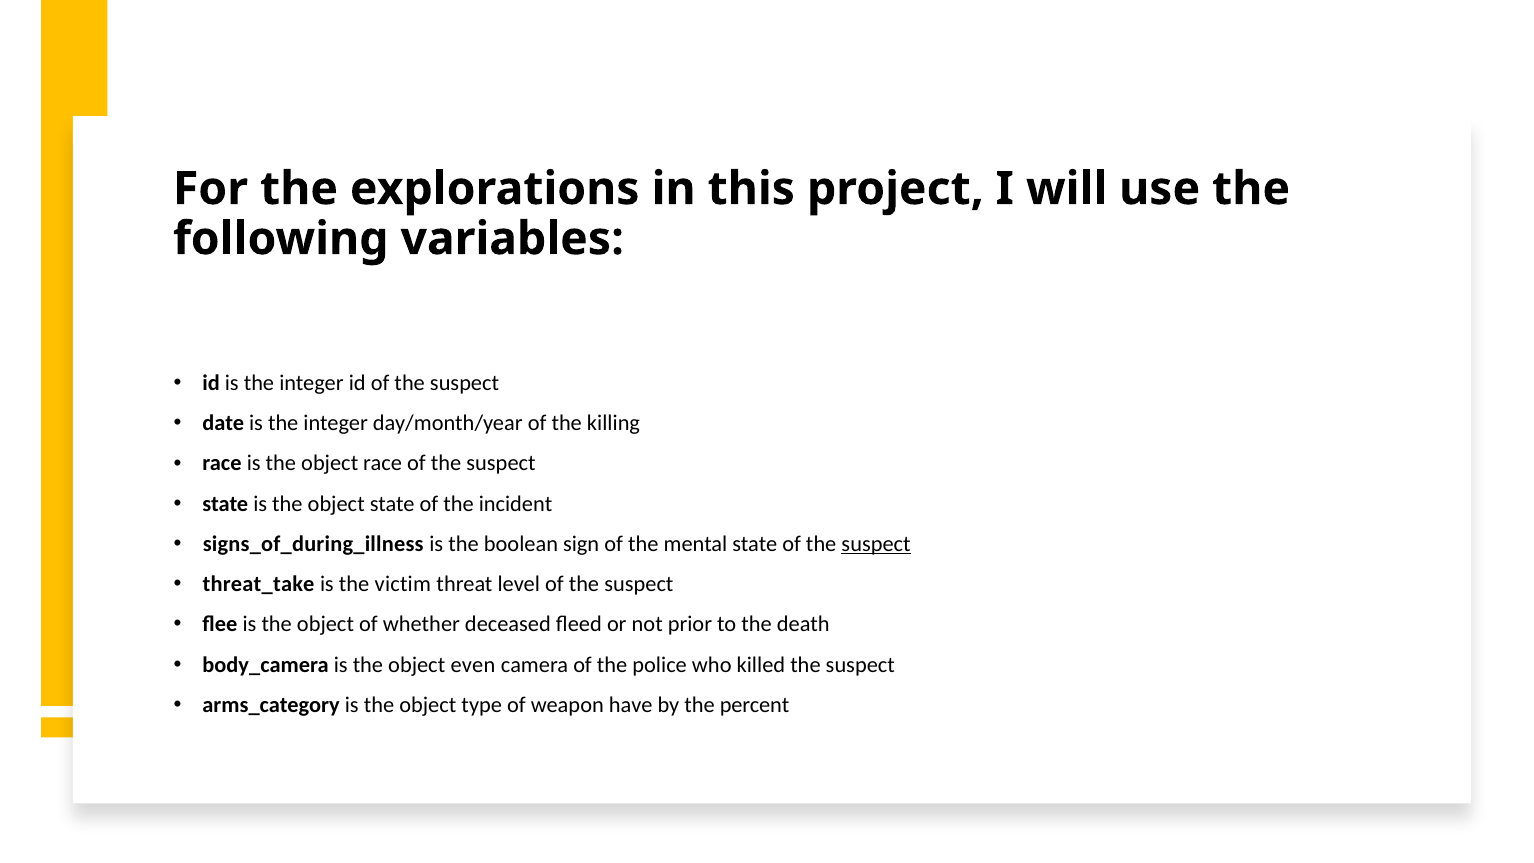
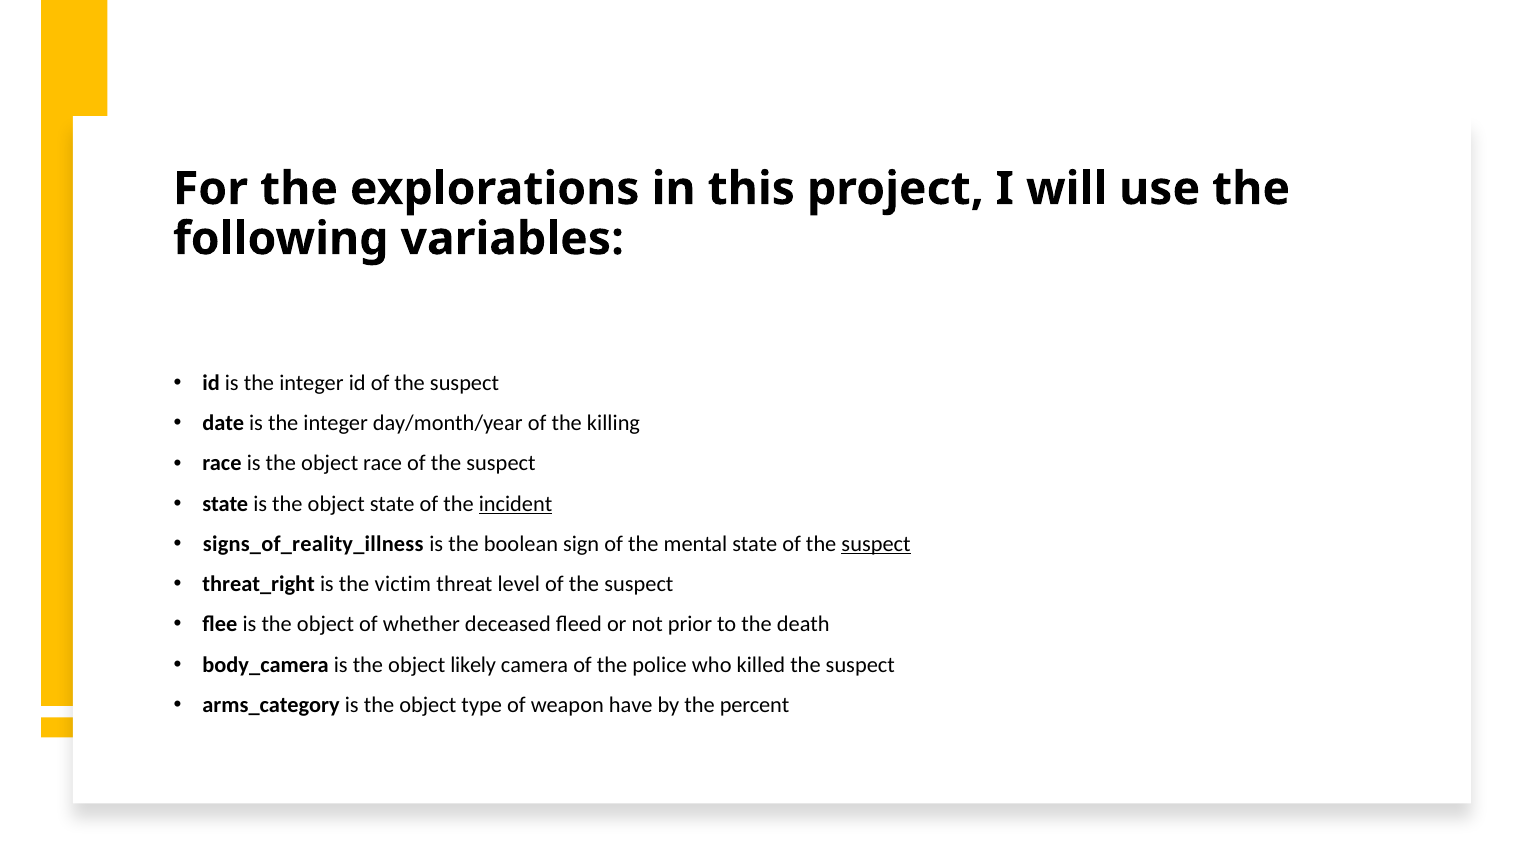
incident underline: none -> present (516, 504)
signs_of_during_illness: signs_of_during_illness -> signs_of_reality_illness (313, 544)
threat_take: threat_take -> threat_right (259, 584)
even: even -> likely (473, 665)
